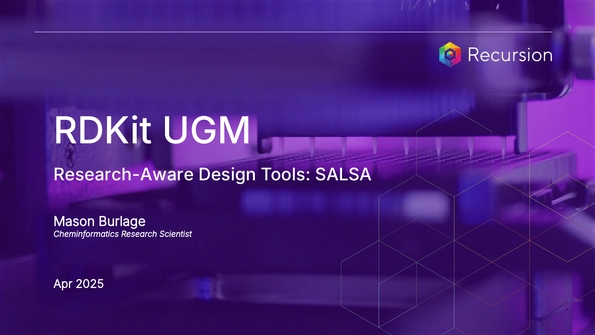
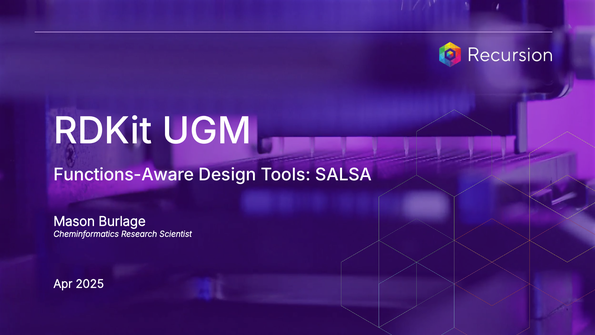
Research-Aware: Research-Aware -> Functions-Aware (124, 175)
